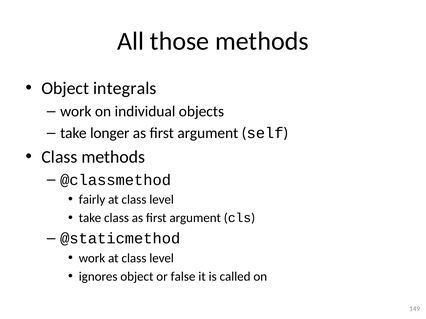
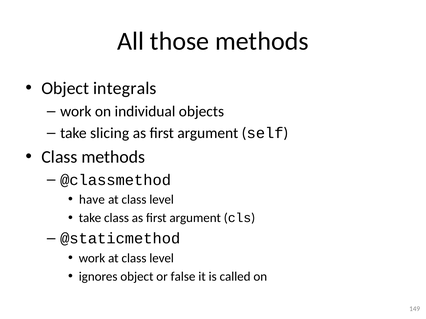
longer: longer -> slicing (110, 133)
fairly: fairly -> have (92, 200)
